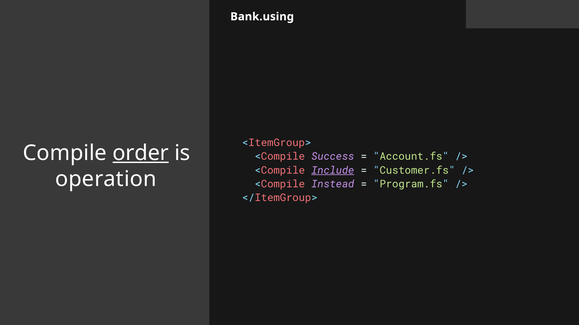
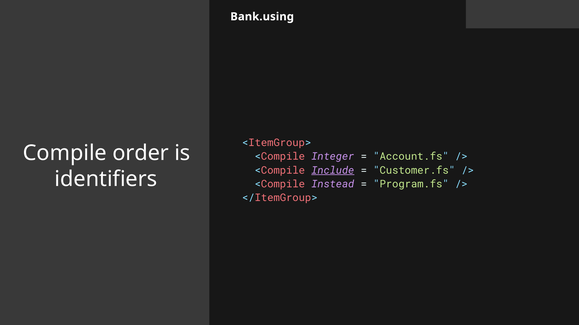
order underline: present -> none (141, 153)
Success: Success -> Integer (333, 157)
operation: operation -> identifiers (106, 179)
